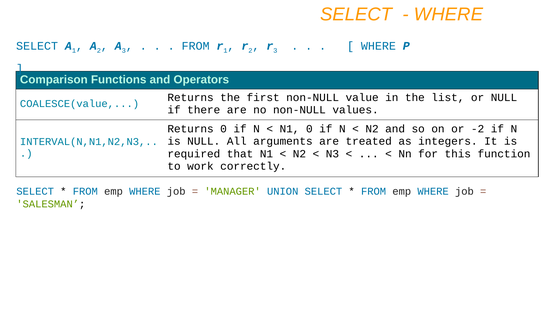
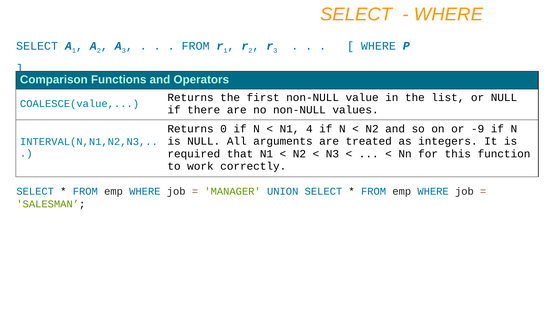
N1 0: 0 -> 4 (309, 129)
-2: -2 -> -9 (478, 129)
